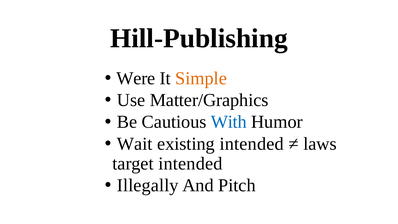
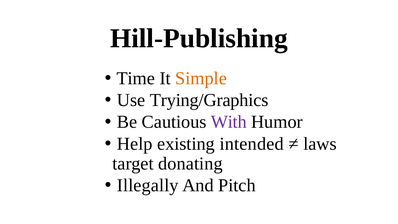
Were: Were -> Time (136, 78)
Matter/Graphics: Matter/Graphics -> Trying/Graphics (209, 100)
With colour: blue -> purple (229, 122)
Wait: Wait -> Help (135, 144)
target intended: intended -> donating (190, 163)
